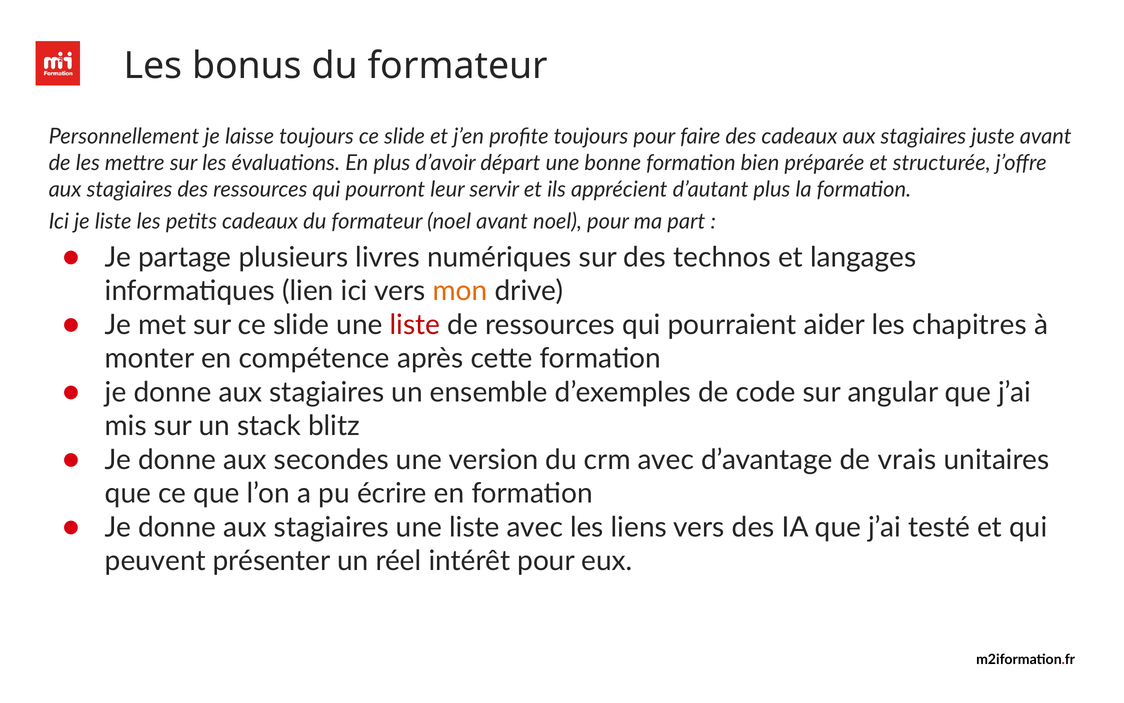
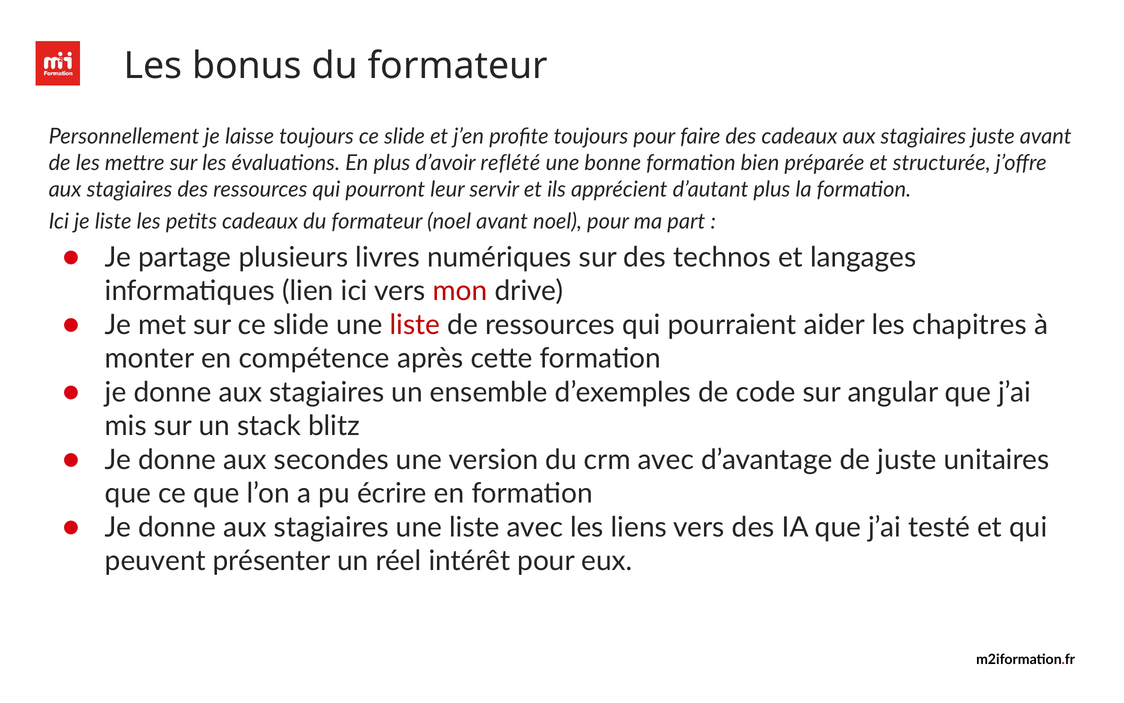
départ: départ -> reflété (510, 163)
mon colour: orange -> red (460, 291)
de vrais: vrais -> juste (907, 459)
